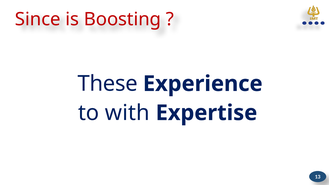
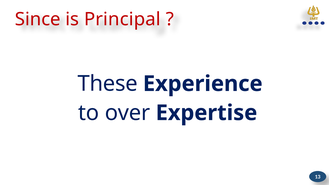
Boosting: Boosting -> Principal (122, 19)
with: with -> over (128, 113)
